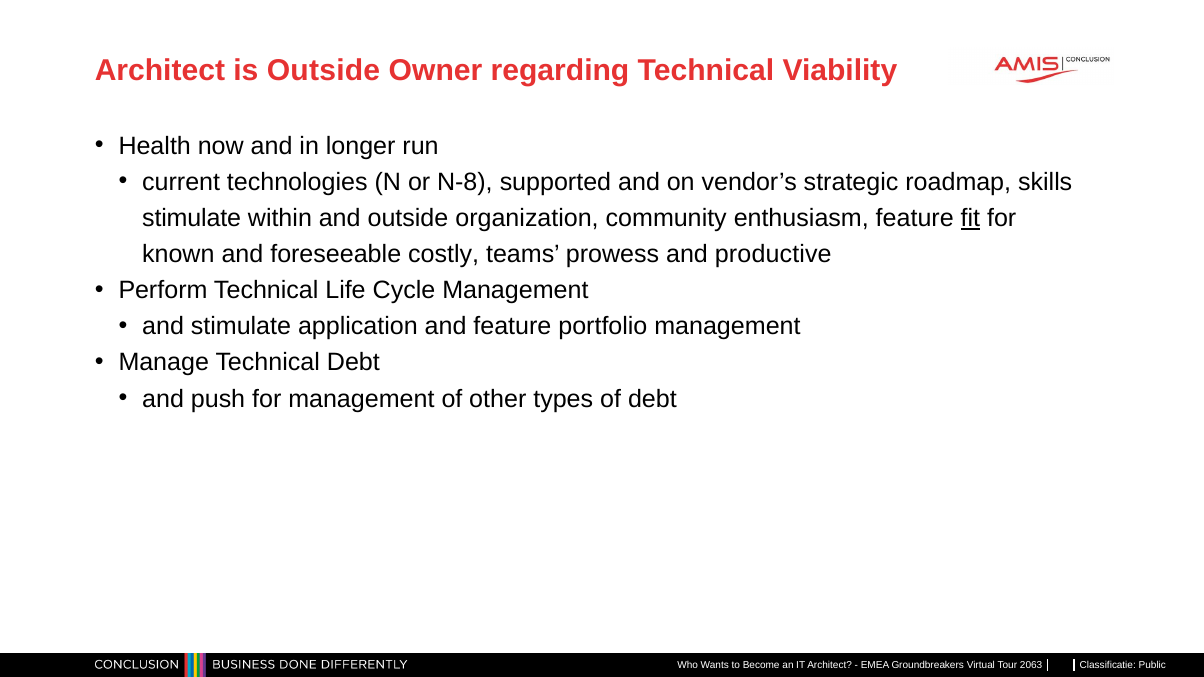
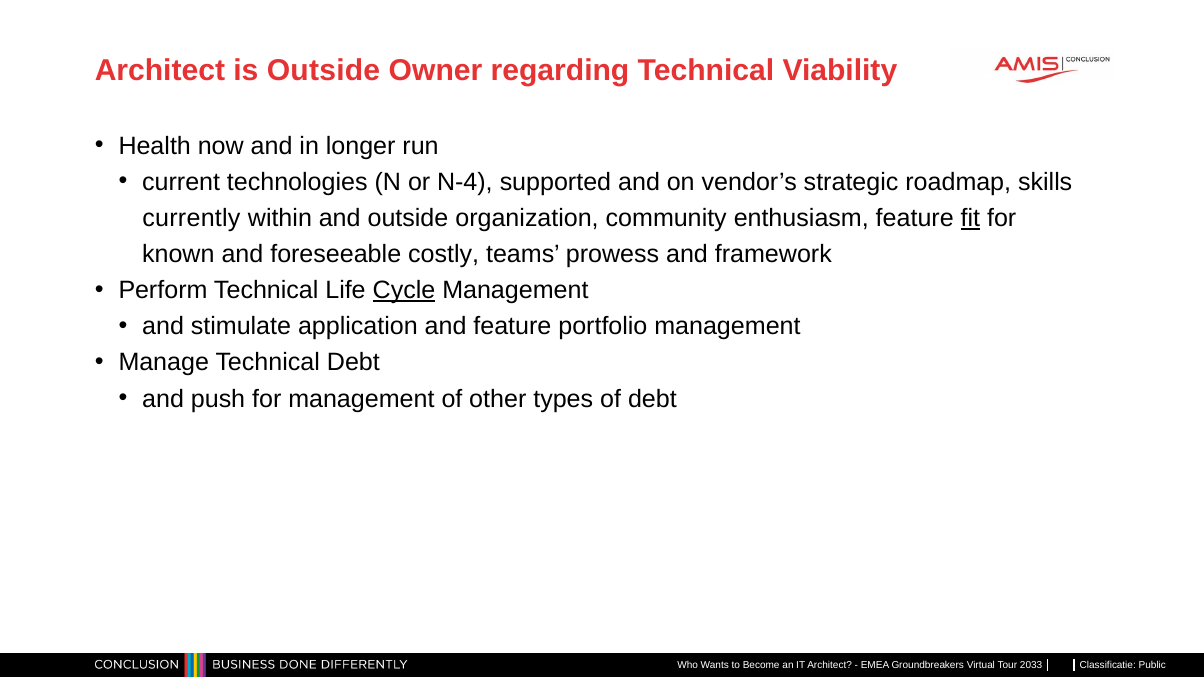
N-8: N-8 -> N-4 (465, 182)
stimulate: stimulate -> currently (191, 218)
productive: productive -> framework (773, 254)
Cycle underline: none -> present (404, 291)
2063: 2063 -> 2033 (1031, 666)
